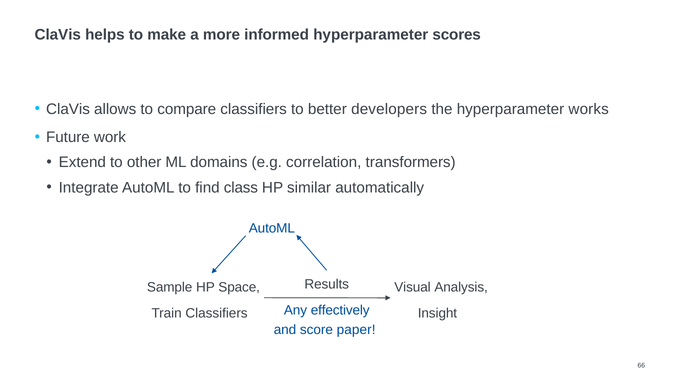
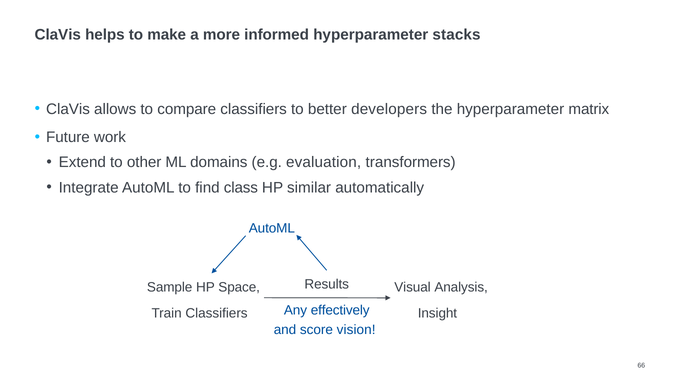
scores: scores -> stacks (457, 35)
works: works -> matrix (589, 109)
correlation: correlation -> evaluation (324, 162)
paper: paper -> vision (356, 329)
